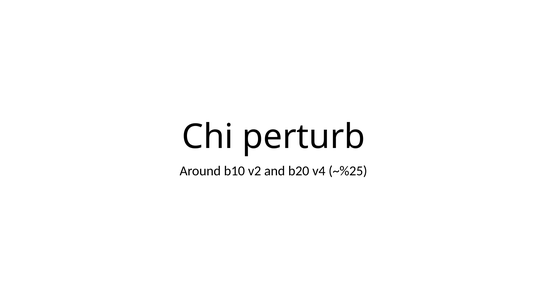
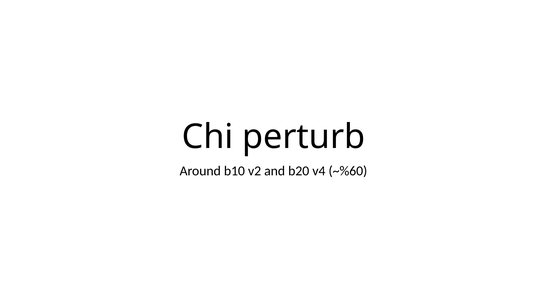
~%25: ~%25 -> ~%60 (348, 171)
